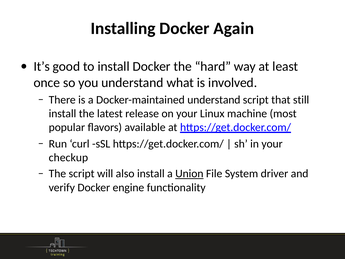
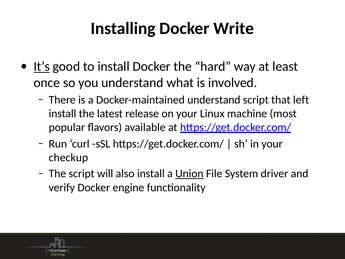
Again: Again -> Write (234, 29)
It’s underline: none -> present (42, 66)
still: still -> left (301, 100)
